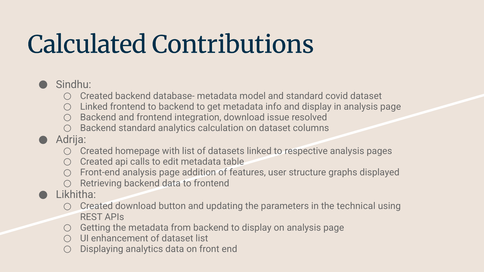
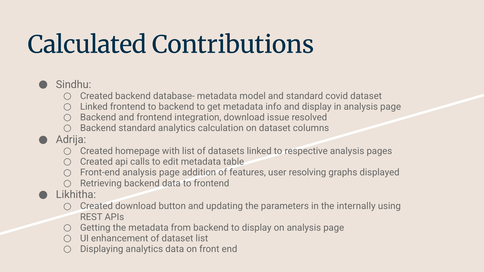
structure: structure -> resolving (307, 173)
technical: technical -> internally (356, 206)
